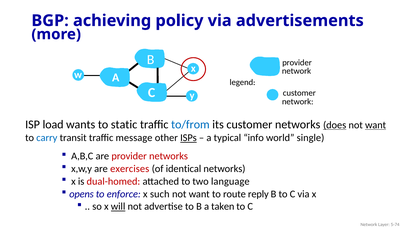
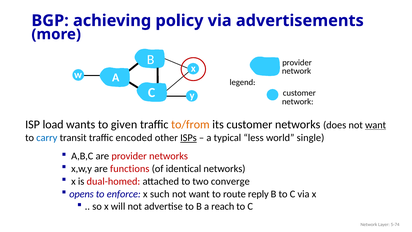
static: static -> given (124, 124)
to/from colour: blue -> orange (190, 124)
does underline: present -> none (335, 125)
message: message -> encoded (134, 138)
info: info -> less (254, 138)
exercises: exercises -> functions (130, 169)
language: language -> converge (230, 181)
will underline: present -> none (118, 206)
taken: taken -> reach (223, 206)
